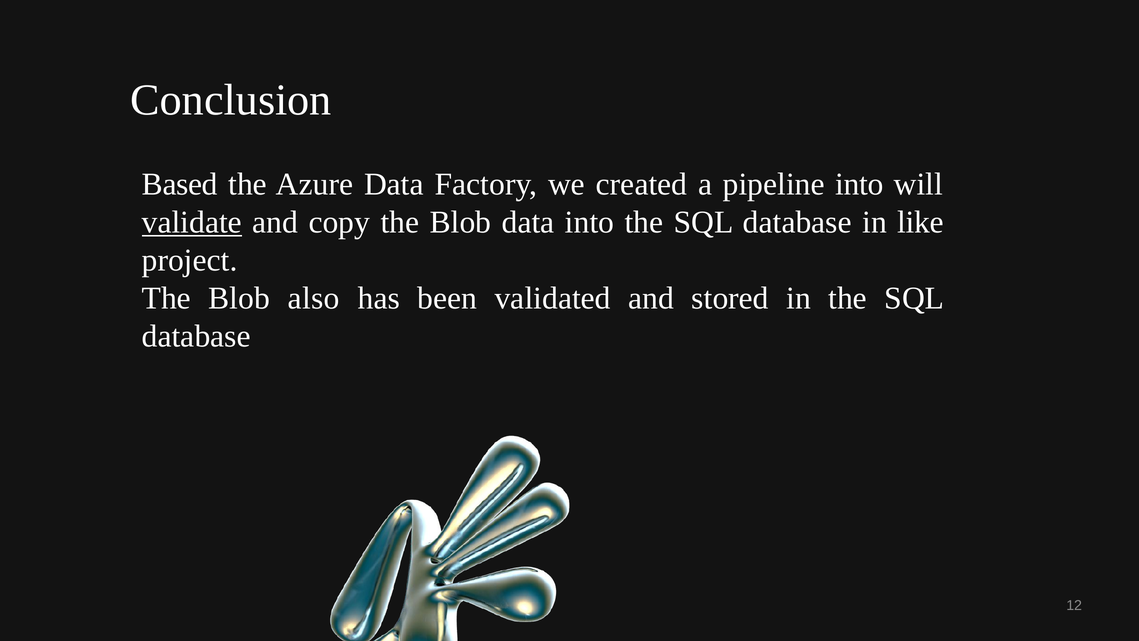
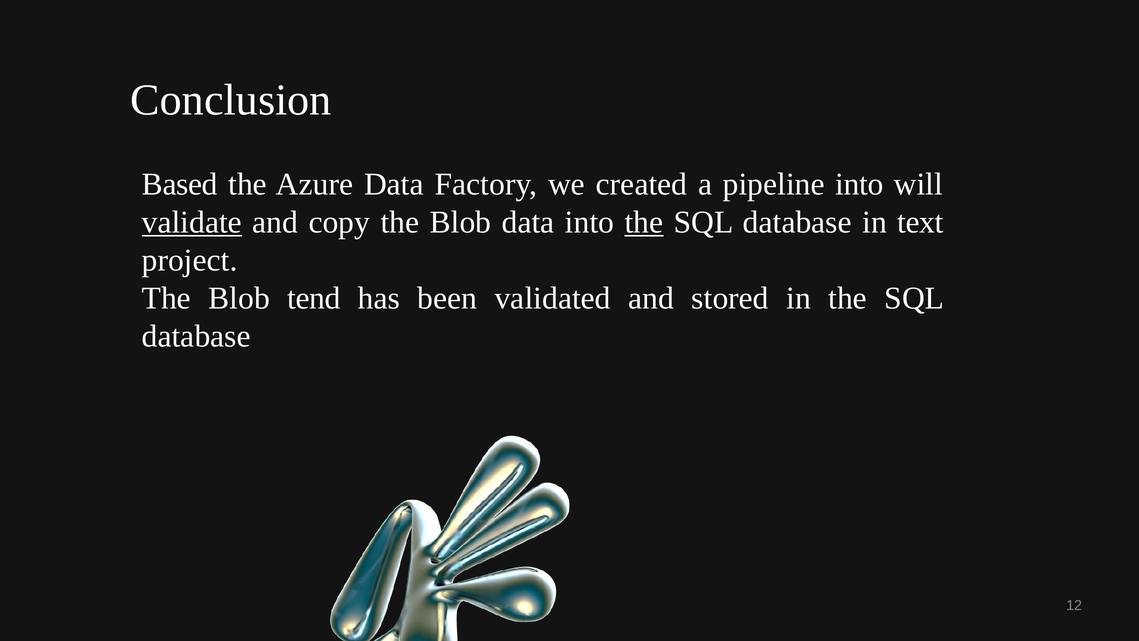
the underline: none -> present (644, 222)
like: like -> text (920, 222)
also: also -> tend (314, 298)
